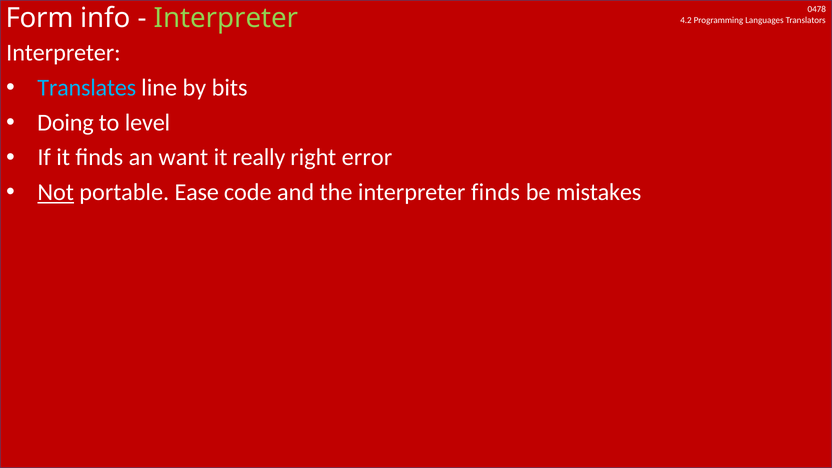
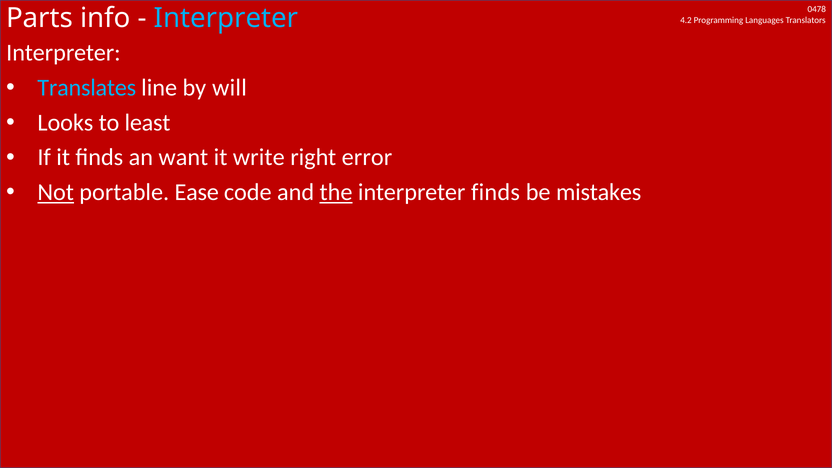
Form: Form -> Parts (40, 18)
Interpreter colour: light green -> light blue (226, 18)
bits: bits -> will (229, 88)
Doing: Doing -> Looks (65, 123)
level: level -> least (148, 123)
really: really -> write (259, 157)
the underline: none -> present (336, 192)
